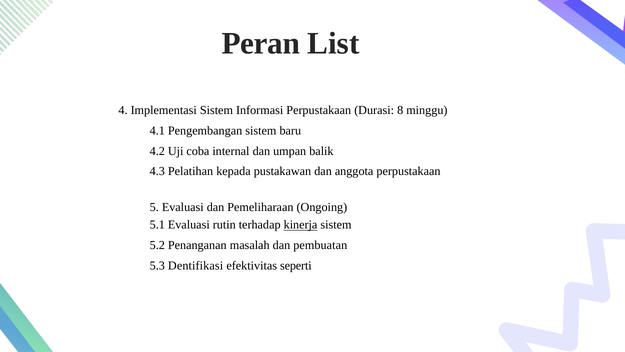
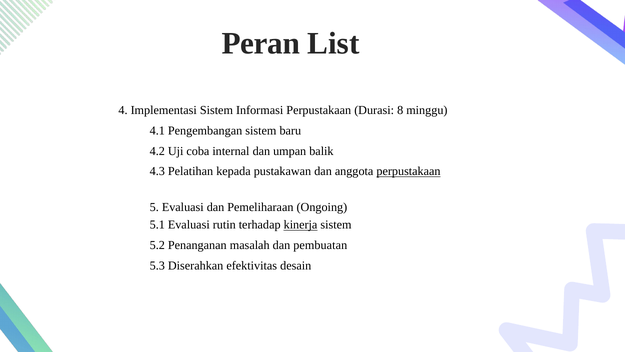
perpustakaan underline: none -> present (408, 171)
Dentifikasi: Dentifikasi -> Diserahkan (196, 266)
seperti: seperti -> desain (296, 266)
